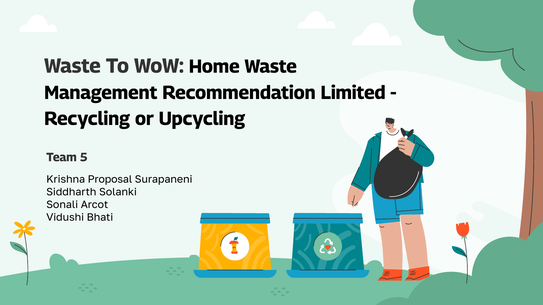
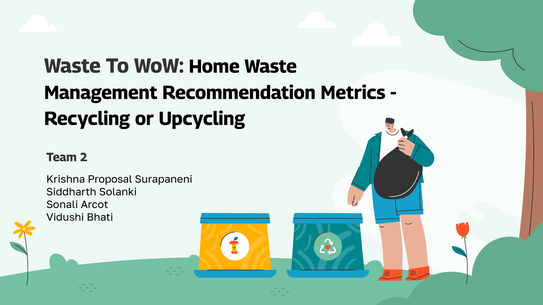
Limited: Limited -> Metrics (353, 93)
5: 5 -> 2 (84, 157)
